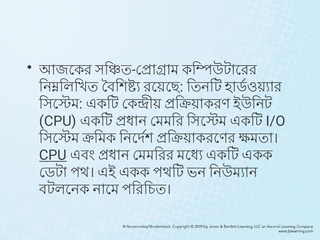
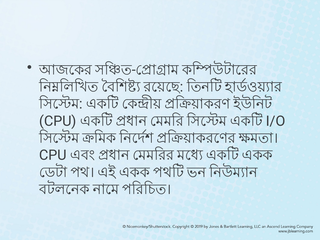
CPU underline: present -> none (53, 155)
